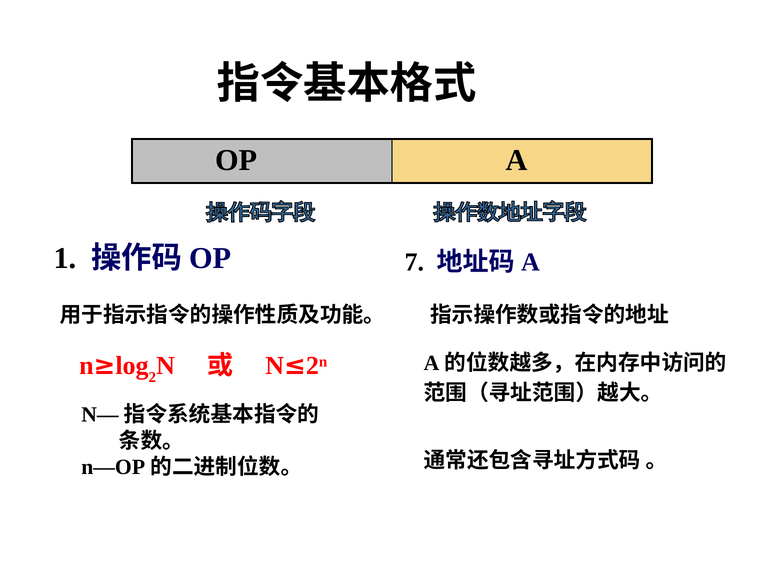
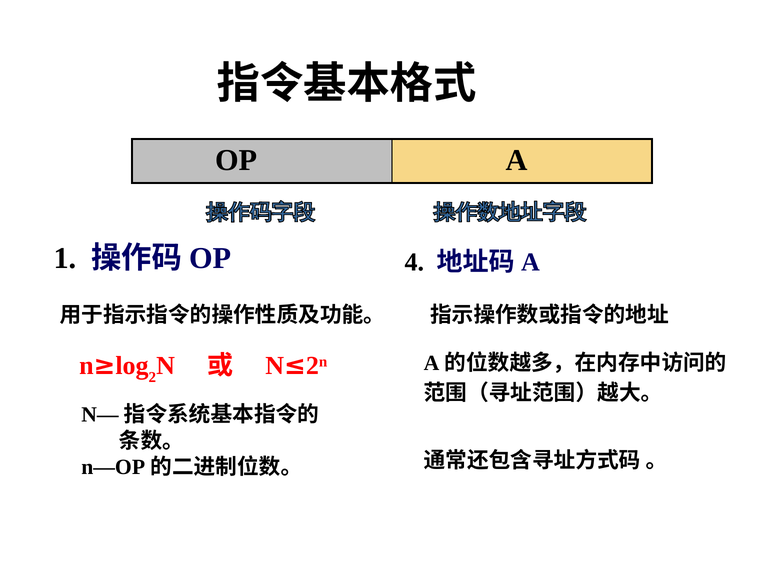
OP 7: 7 -> 4 (414, 262)
